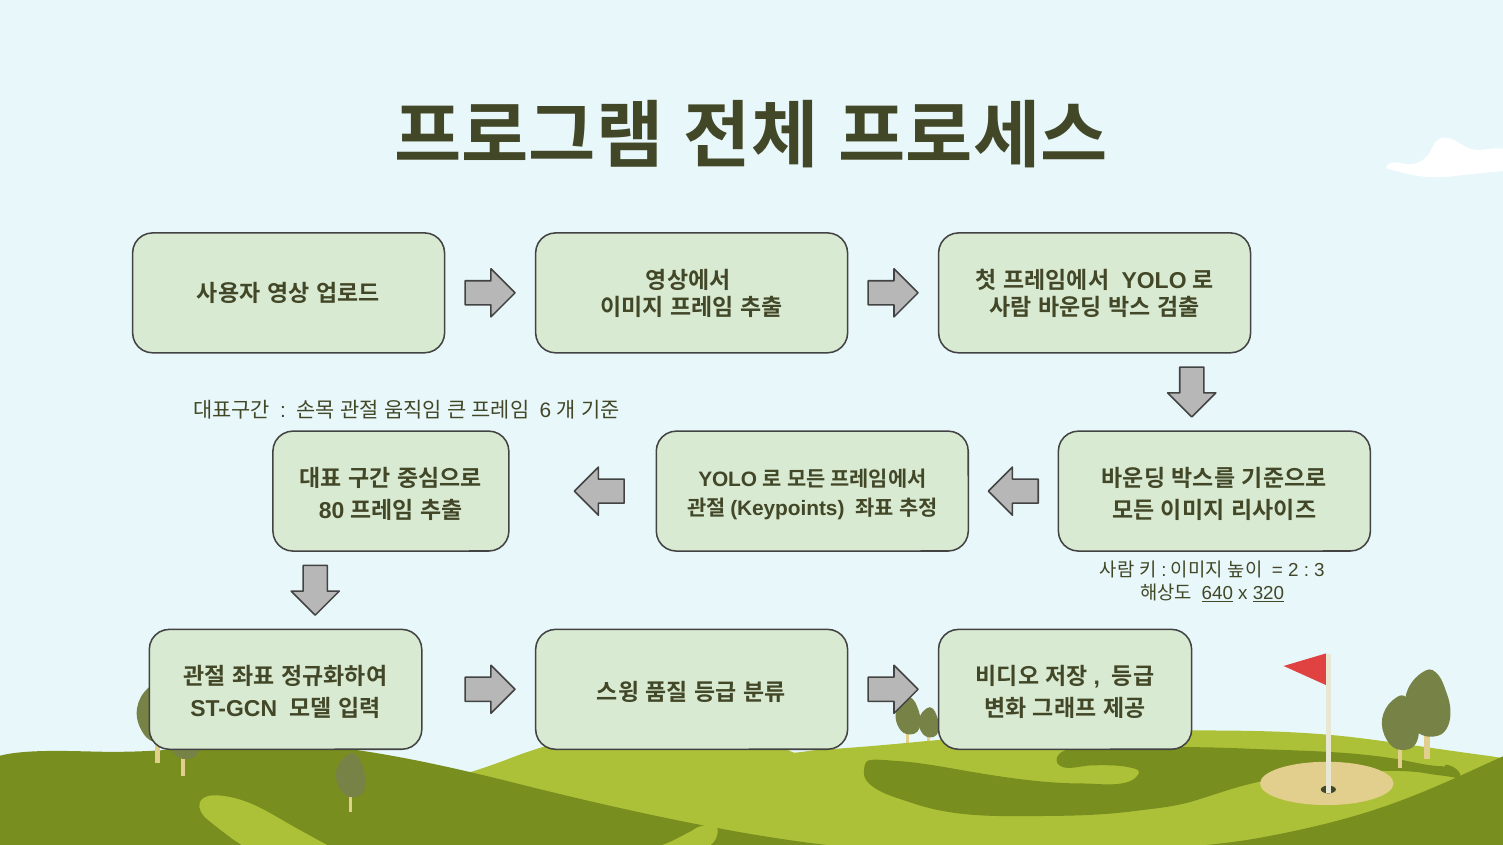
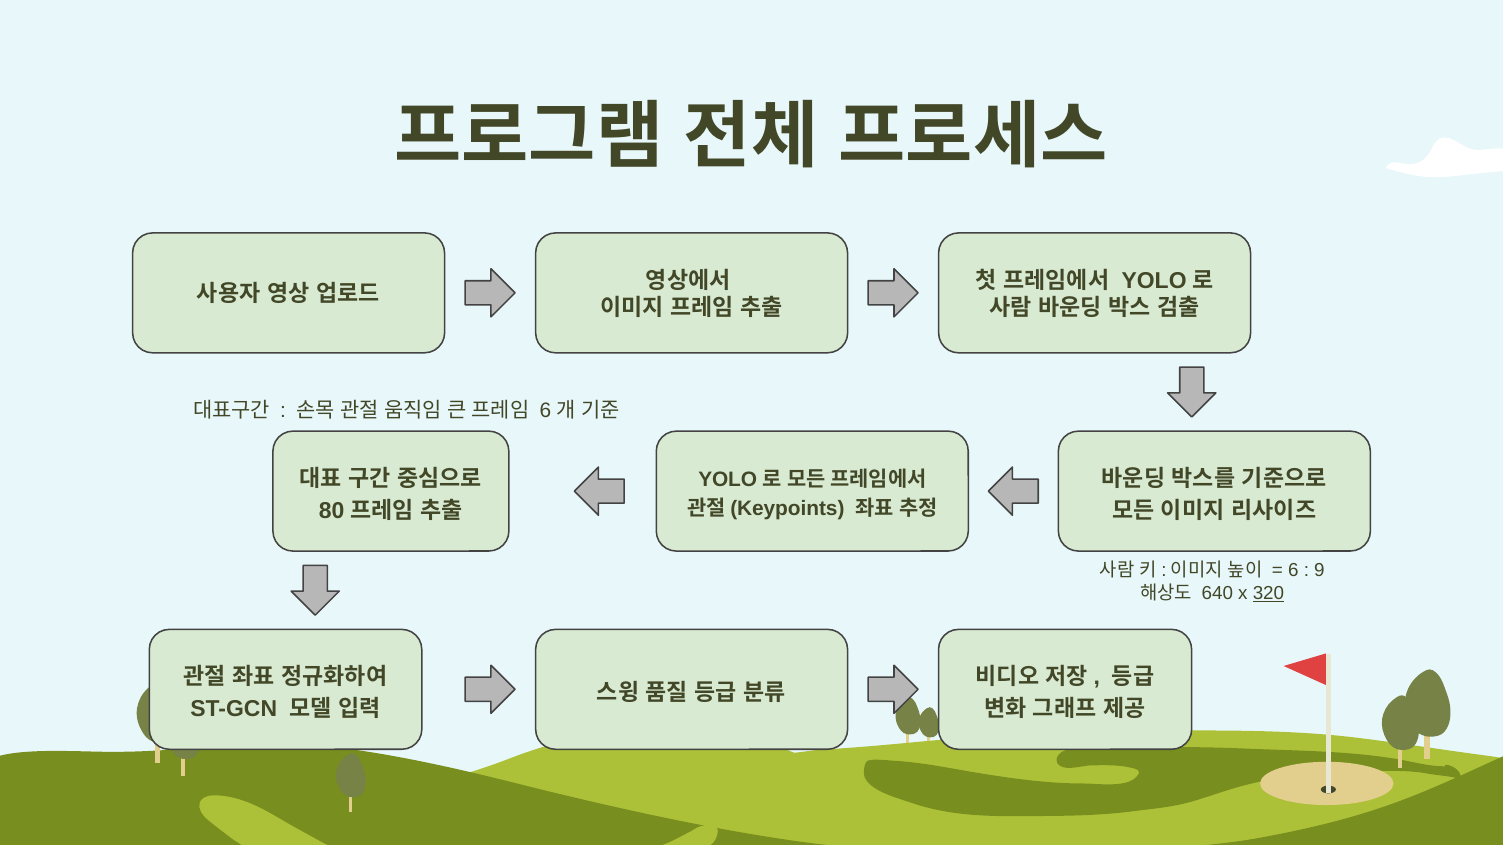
2: 2 -> 6 (1293, 571)
3: 3 -> 9 (1319, 571)
640 underline: present -> none (1217, 593)
